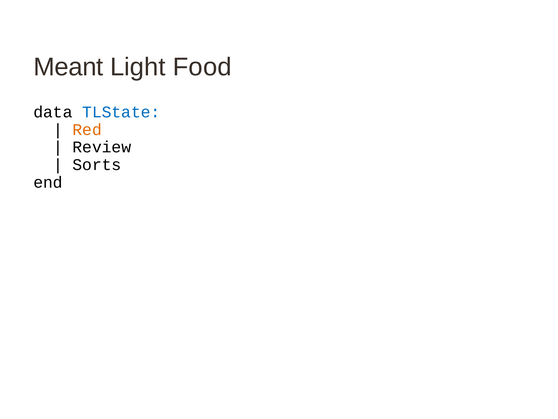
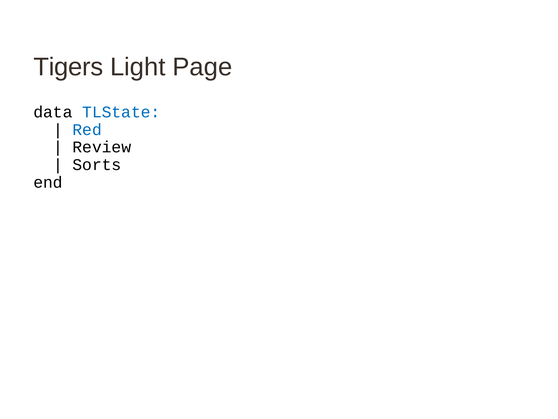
Meant: Meant -> Tigers (68, 67)
Food: Food -> Page (202, 67)
Red colour: orange -> blue (87, 129)
